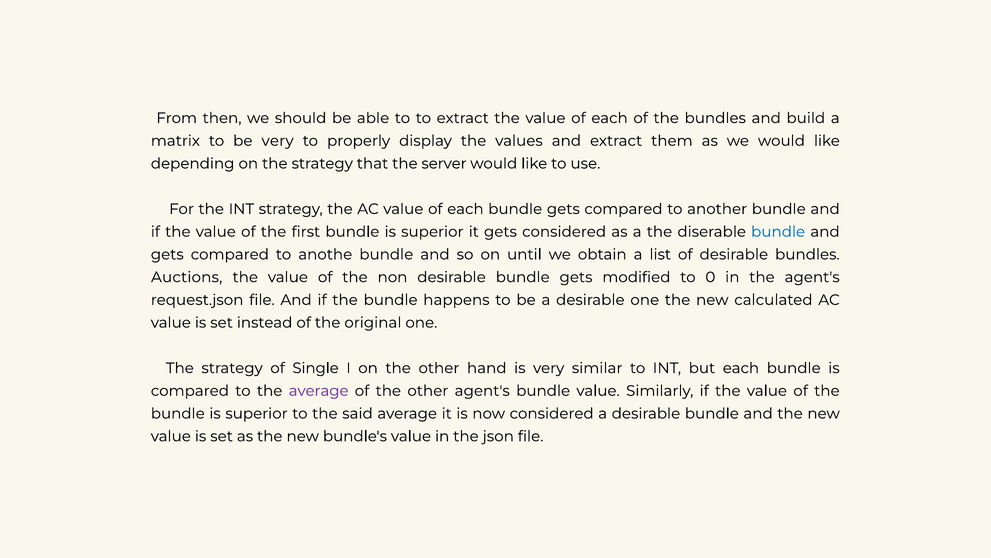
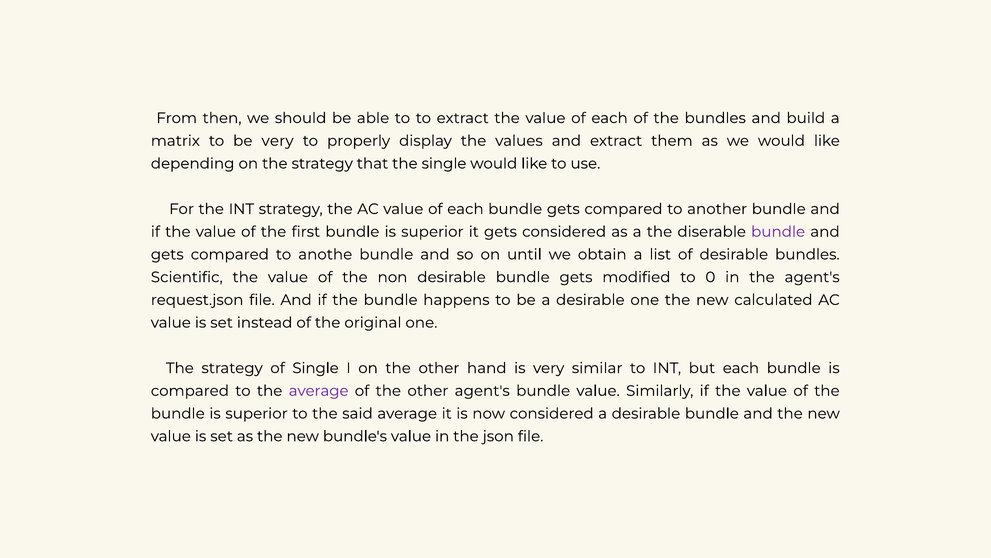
the server: server -> single (444, 163)
bundle colour: blue -> purple (778, 232)
Auctions: Auctions -> Scientific (187, 277)
